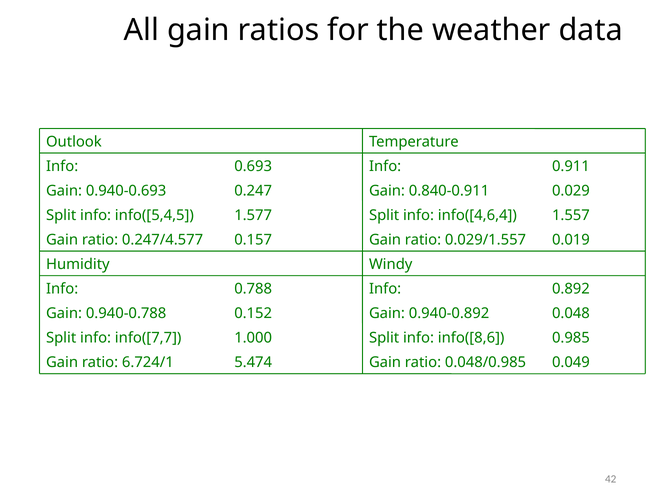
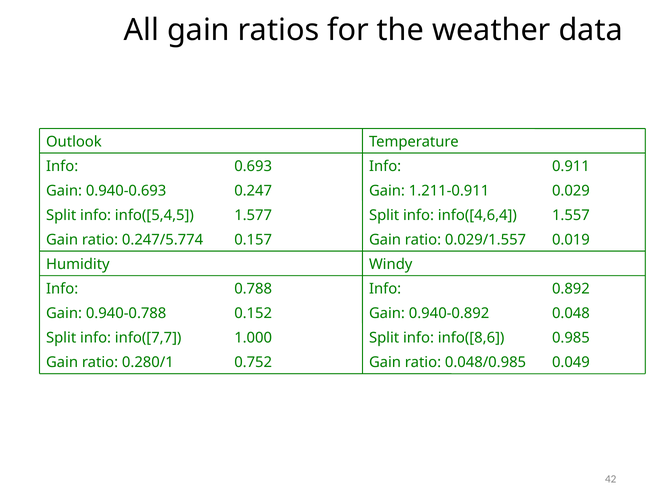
0.840-0.911: 0.840-0.911 -> 1.211-0.911 (449, 191)
0.247/4.577: 0.247/4.577 -> 0.247/5.774 (163, 240)
6.724/1: 6.724/1 -> 0.280/1 (148, 362)
5.474: 5.474 -> 0.752 (253, 362)
